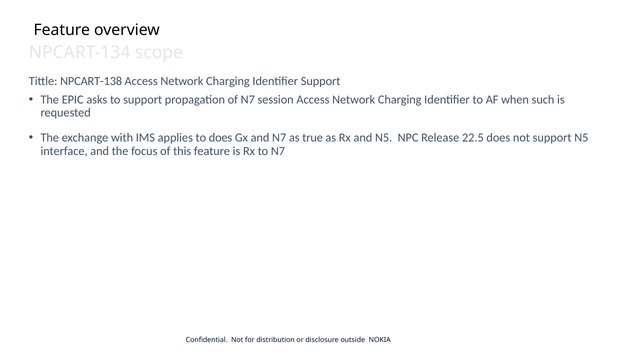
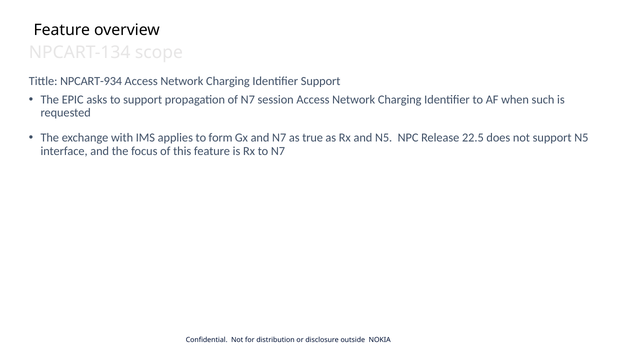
NPCART-138: NPCART-138 -> NPCART-934 (91, 81)
to does: does -> form (221, 138)
